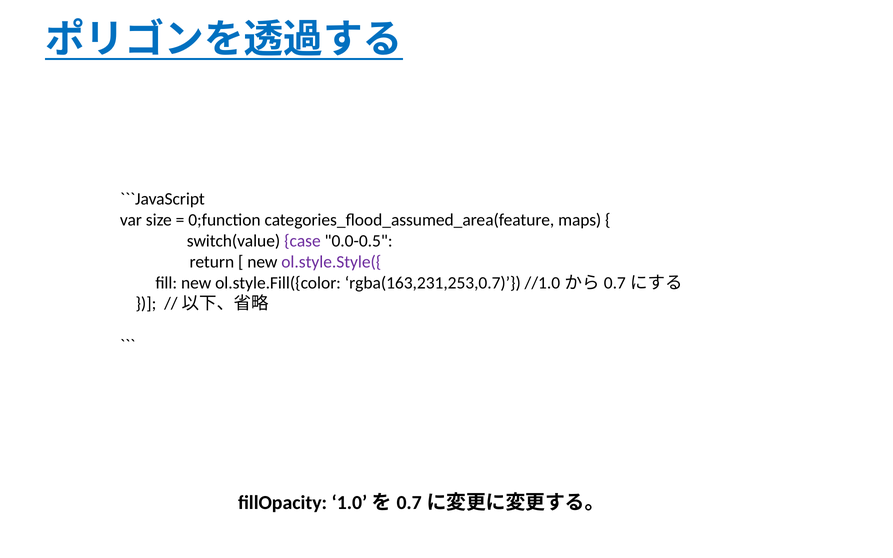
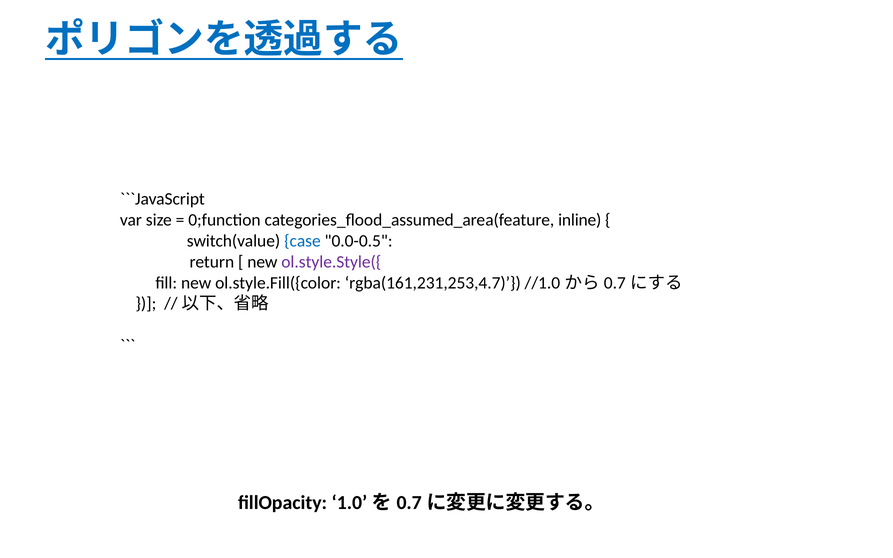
maps: maps -> inline (580, 220)
case colour: purple -> blue (302, 241)
rgba(163,231,253,0.7: rgba(163,231,253,0.7 -> rgba(161,231,253,4.7 (433, 283)
